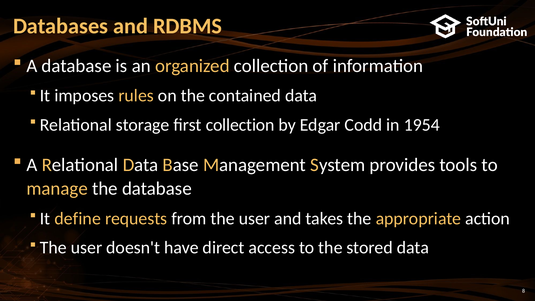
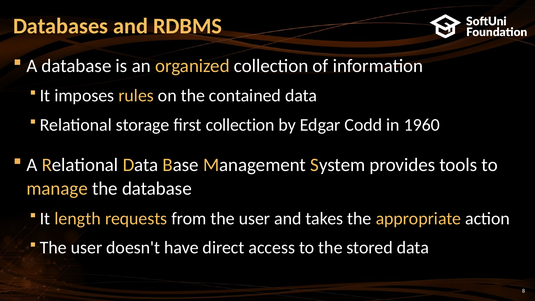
1954: 1954 -> 1960 (422, 125)
define: define -> length (78, 218)
